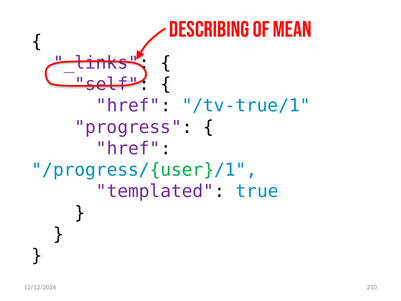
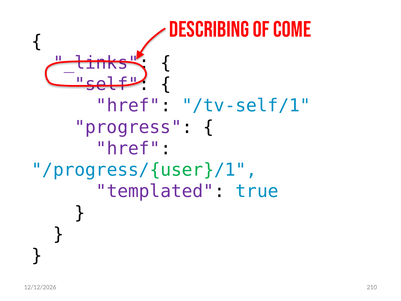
MEAN: MEAN -> COME (292, 29)
/tv-true/1: /tv-true/1 -> /tv-self/1 (246, 106)
